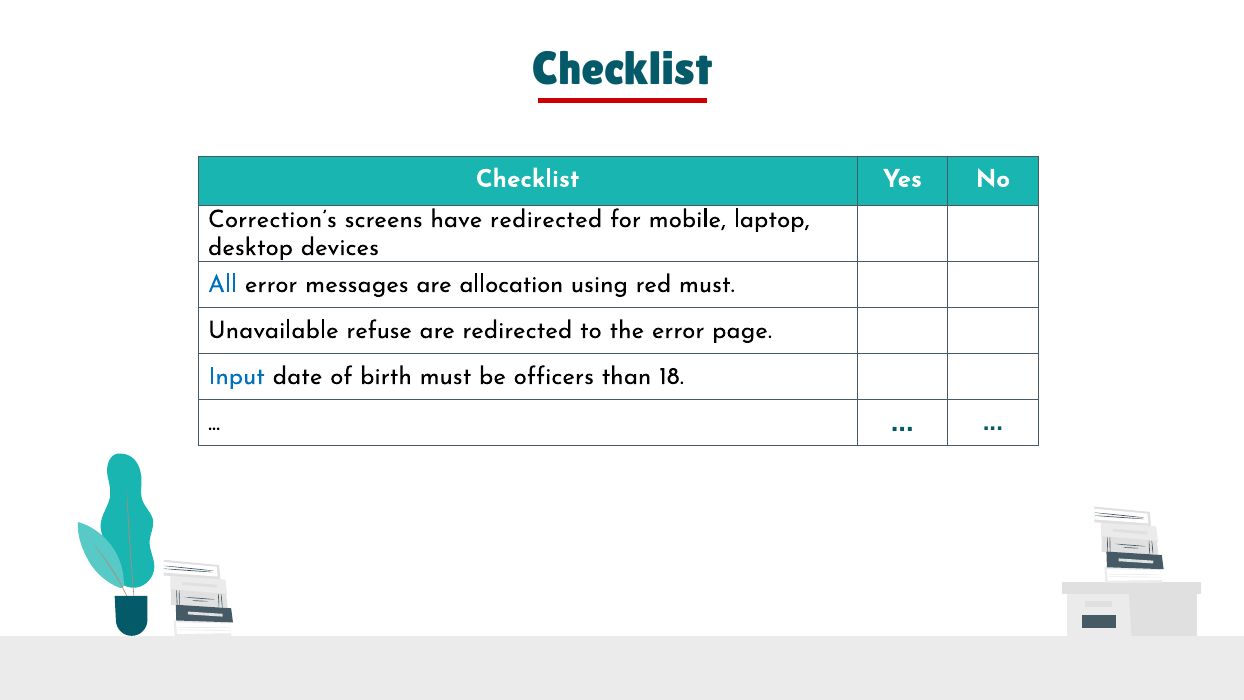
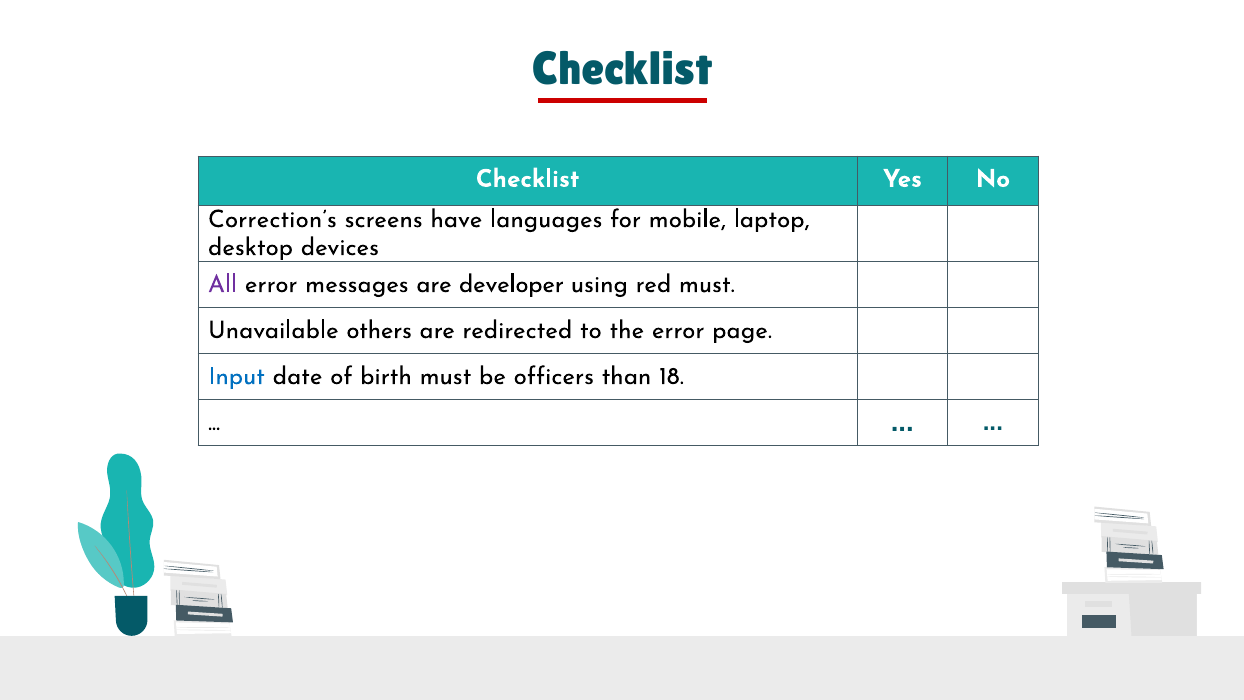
have redirected: redirected -> languages (546, 219)
All colour: blue -> purple (223, 284)
allocation: allocation -> developer (511, 284)
refuse: refuse -> others (379, 330)
